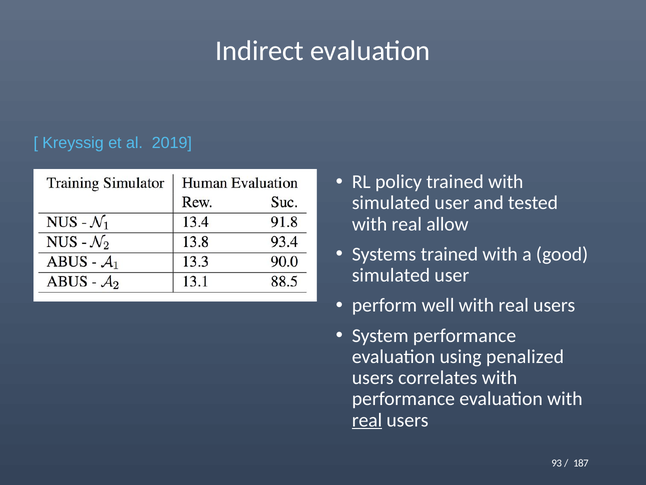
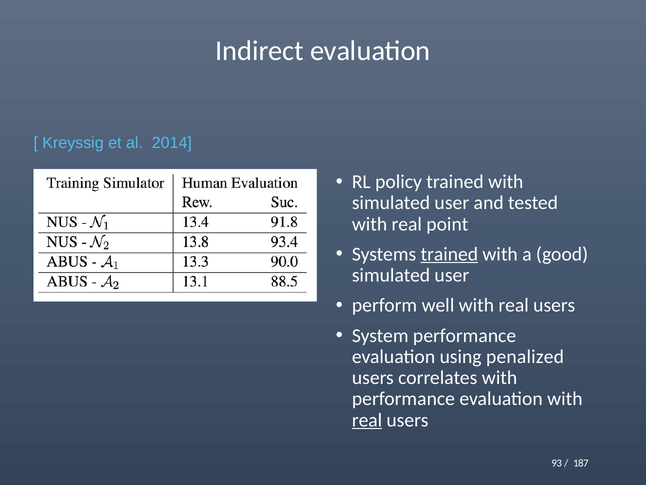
2019: 2019 -> 2014 (172, 143)
allow: allow -> point (447, 224)
trained underline: none -> present (449, 254)
